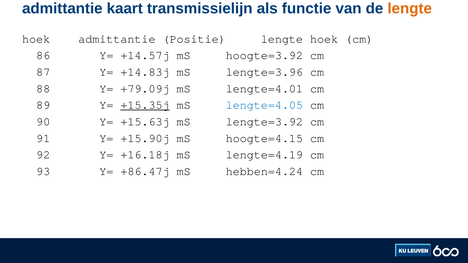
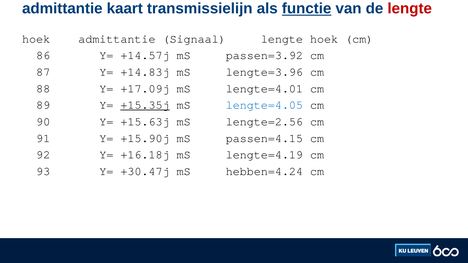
functie underline: none -> present (307, 9)
lengte colour: orange -> red (410, 9)
Positie: Positie -> Signaal (194, 39)
hoogte=3.92: hoogte=3.92 -> passen=3.92 (264, 55)
+79.09j: +79.09j -> +17.09j (145, 89)
lengte=3.92: lengte=3.92 -> lengte=2.56 (264, 122)
hoogte=4.15: hoogte=4.15 -> passen=4.15 (264, 138)
+86.47j: +86.47j -> +30.47j (145, 172)
